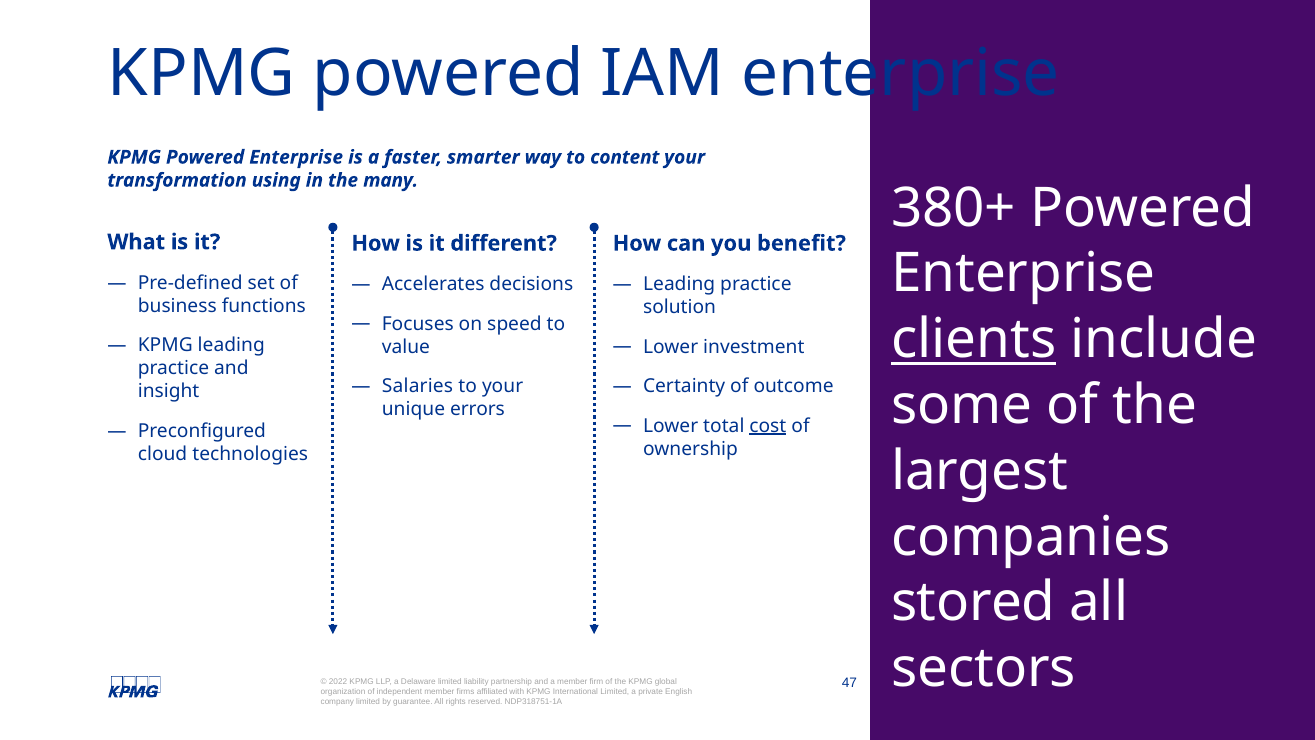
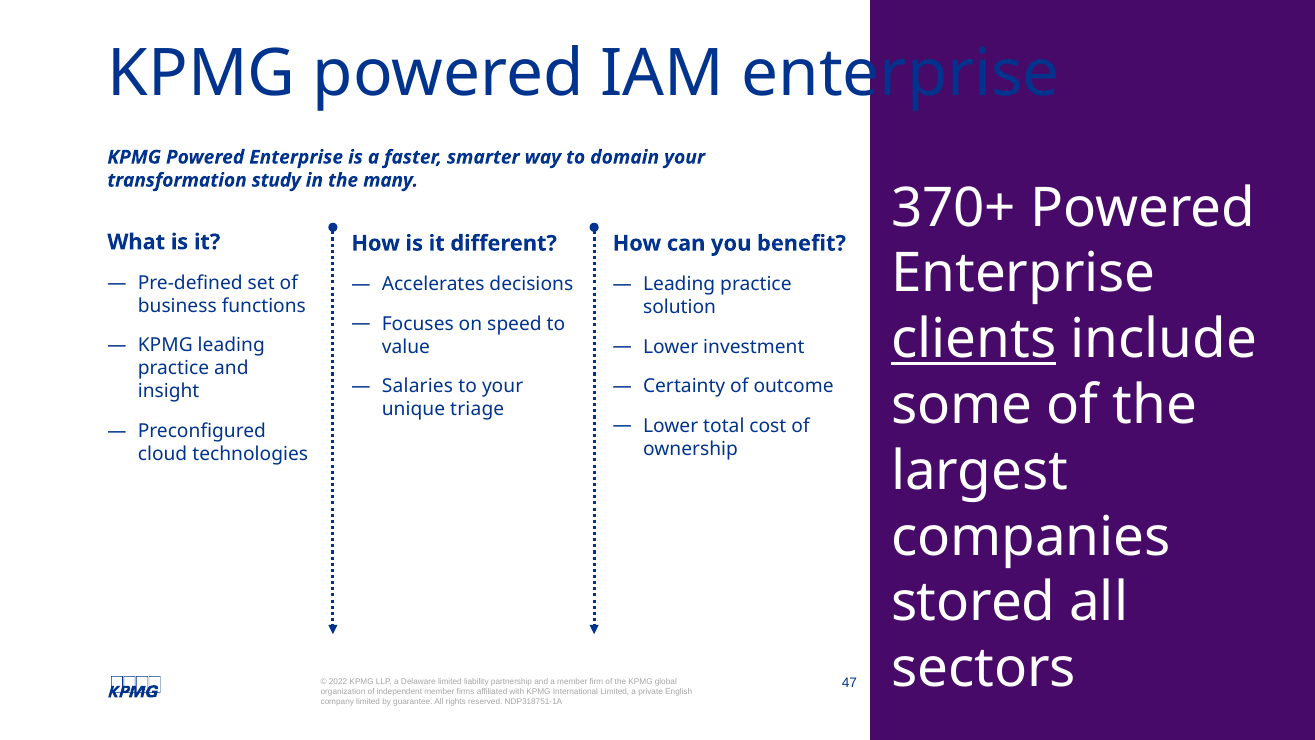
content: content -> domain (625, 157)
using: using -> study (276, 180)
380+: 380+ -> 370+ (954, 208)
errors: errors -> triage (477, 409)
cost underline: present -> none (768, 426)
